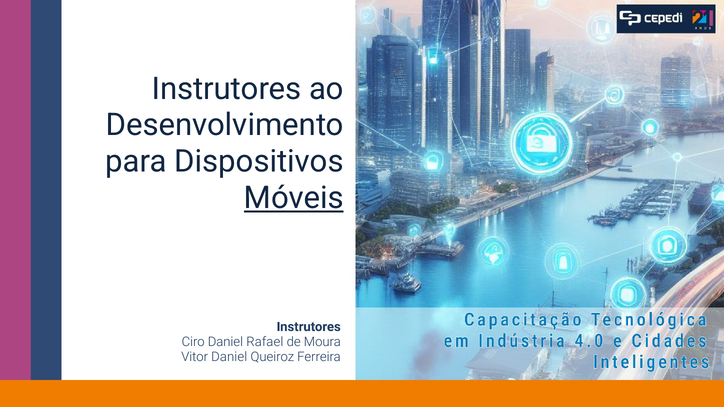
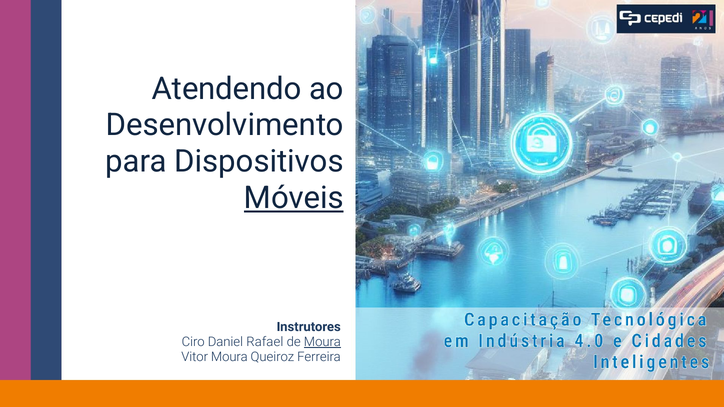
Instrutores: Instrutores -> Atendendo (227, 89)
Moura underline: none -> present (322, 342)
Vitor Daniel: Daniel -> Moura (229, 357)
